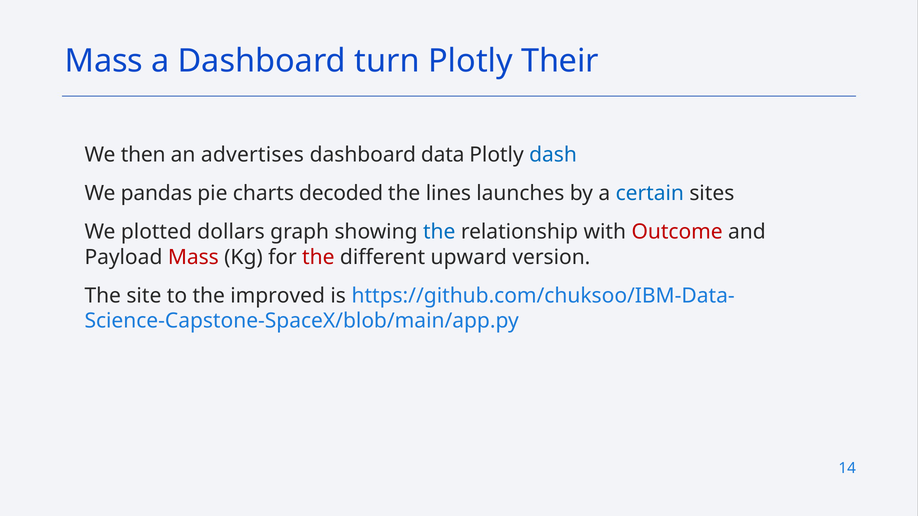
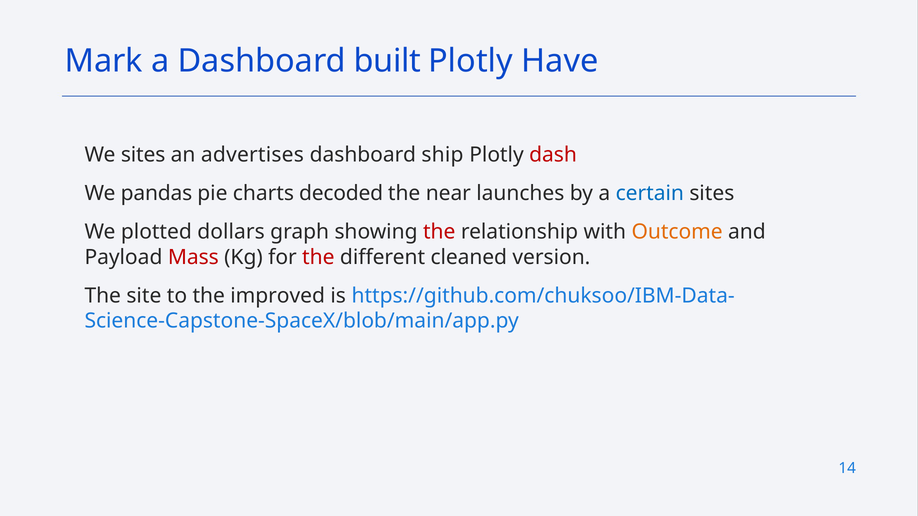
Mass: Mass -> Mark (104, 61)
turn: turn -> built (387, 61)
Their: Their -> Have (560, 61)
We then: then -> sites (143, 155)
data: data -> ship (442, 155)
dash colour: blue -> red (553, 155)
lines: lines -> near (448, 194)
the colour: blue -> red (439, 232)
Outcome colour: red -> orange (677, 232)
upward: upward -> cleaned (469, 257)
